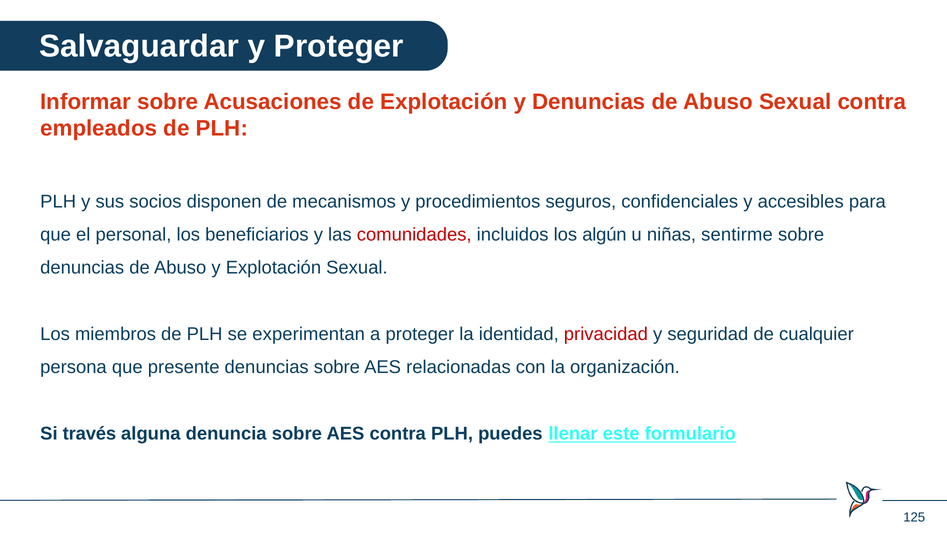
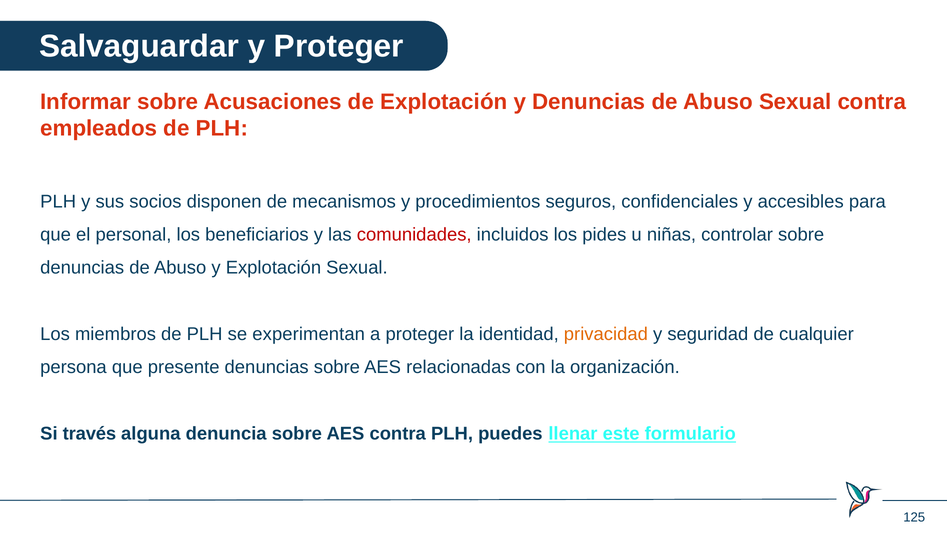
algún: algún -> pides (604, 235)
sentirme: sentirme -> controlar (737, 235)
privacidad colour: red -> orange (606, 334)
